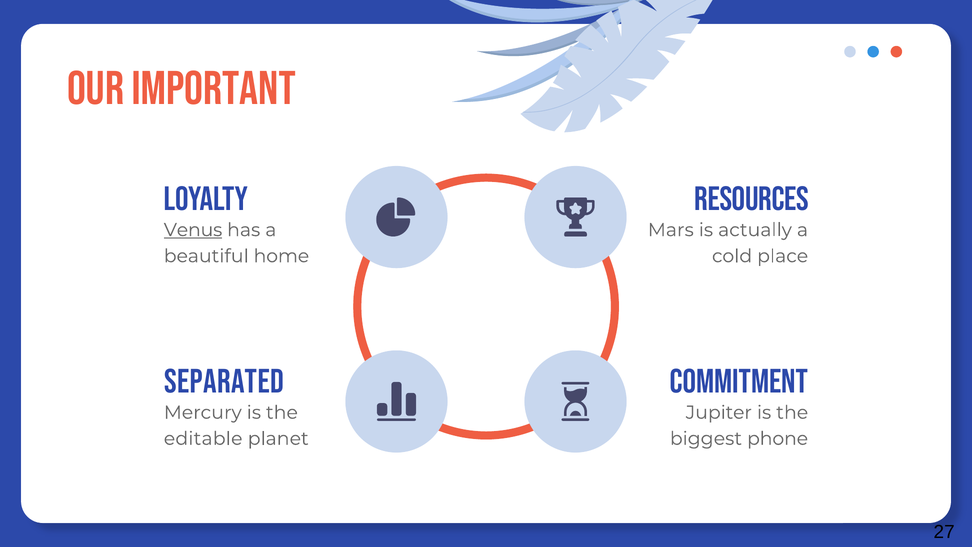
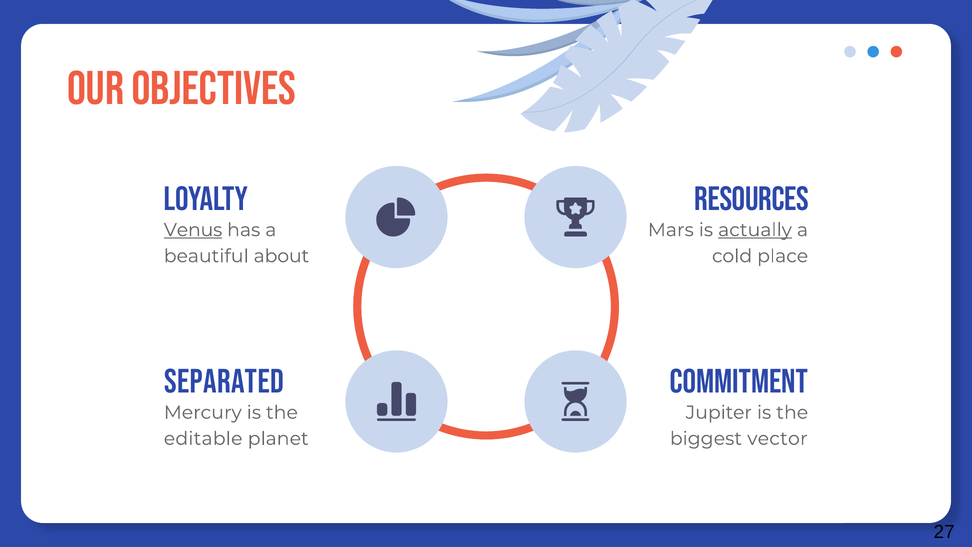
IMPORTANT: IMPORTANT -> OBJECTIVES (214, 89)
actually underline: none -> present (755, 230)
home: home -> about (281, 256)
phone: phone -> vector (777, 438)
